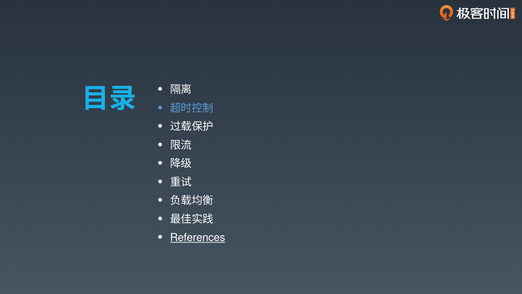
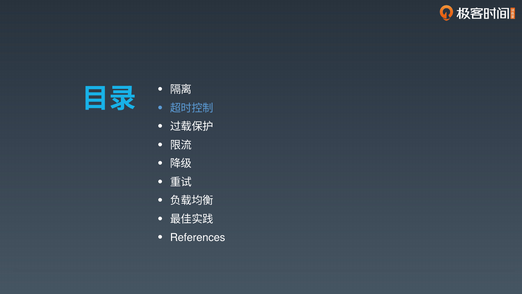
References underline: present -> none (198, 237)
